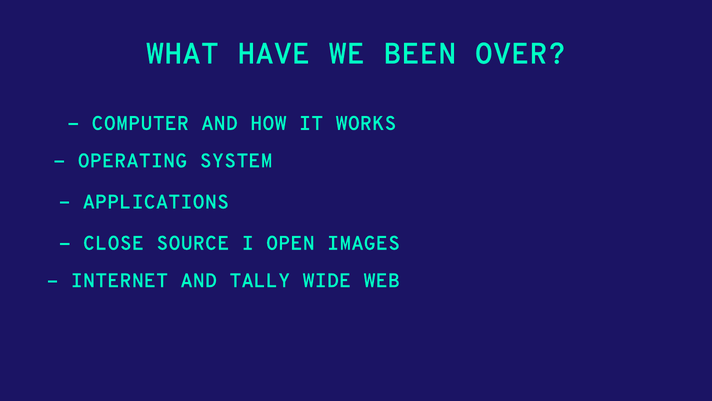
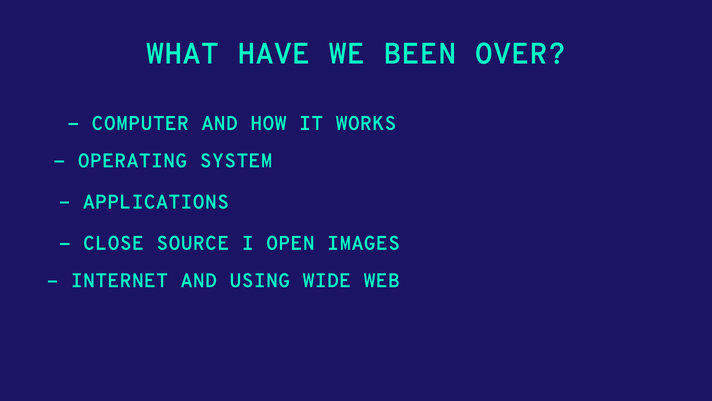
TALLY: TALLY -> USING (260, 280)
